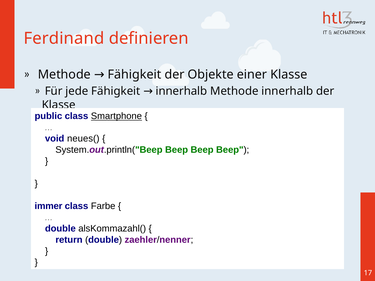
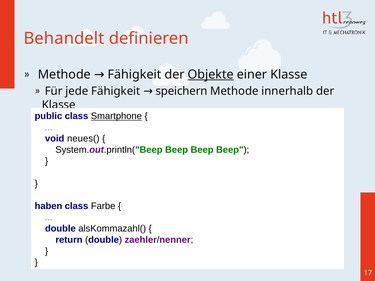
Ferdinand: Ferdinand -> Behandelt (64, 38)
Objekte underline: none -> present (211, 75)
Fähigkeit innerhalb: innerhalb -> speichern (182, 91)
immer: immer -> haben (48, 206)
